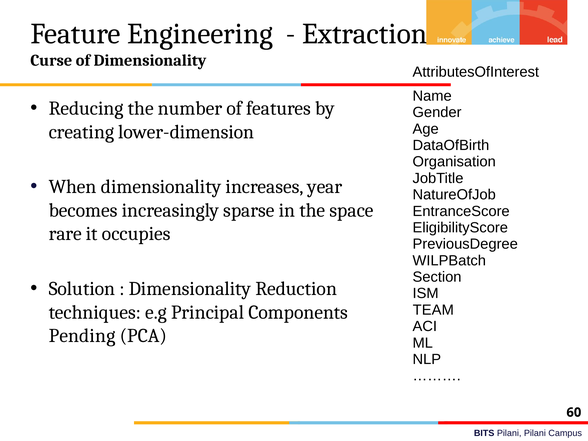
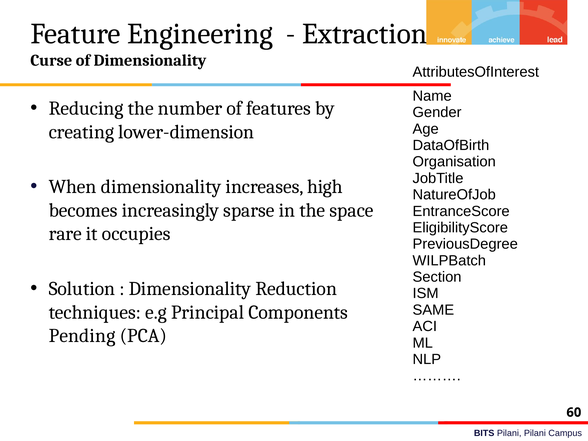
year: year -> high (325, 187)
TEAM: TEAM -> SAME (433, 310)
